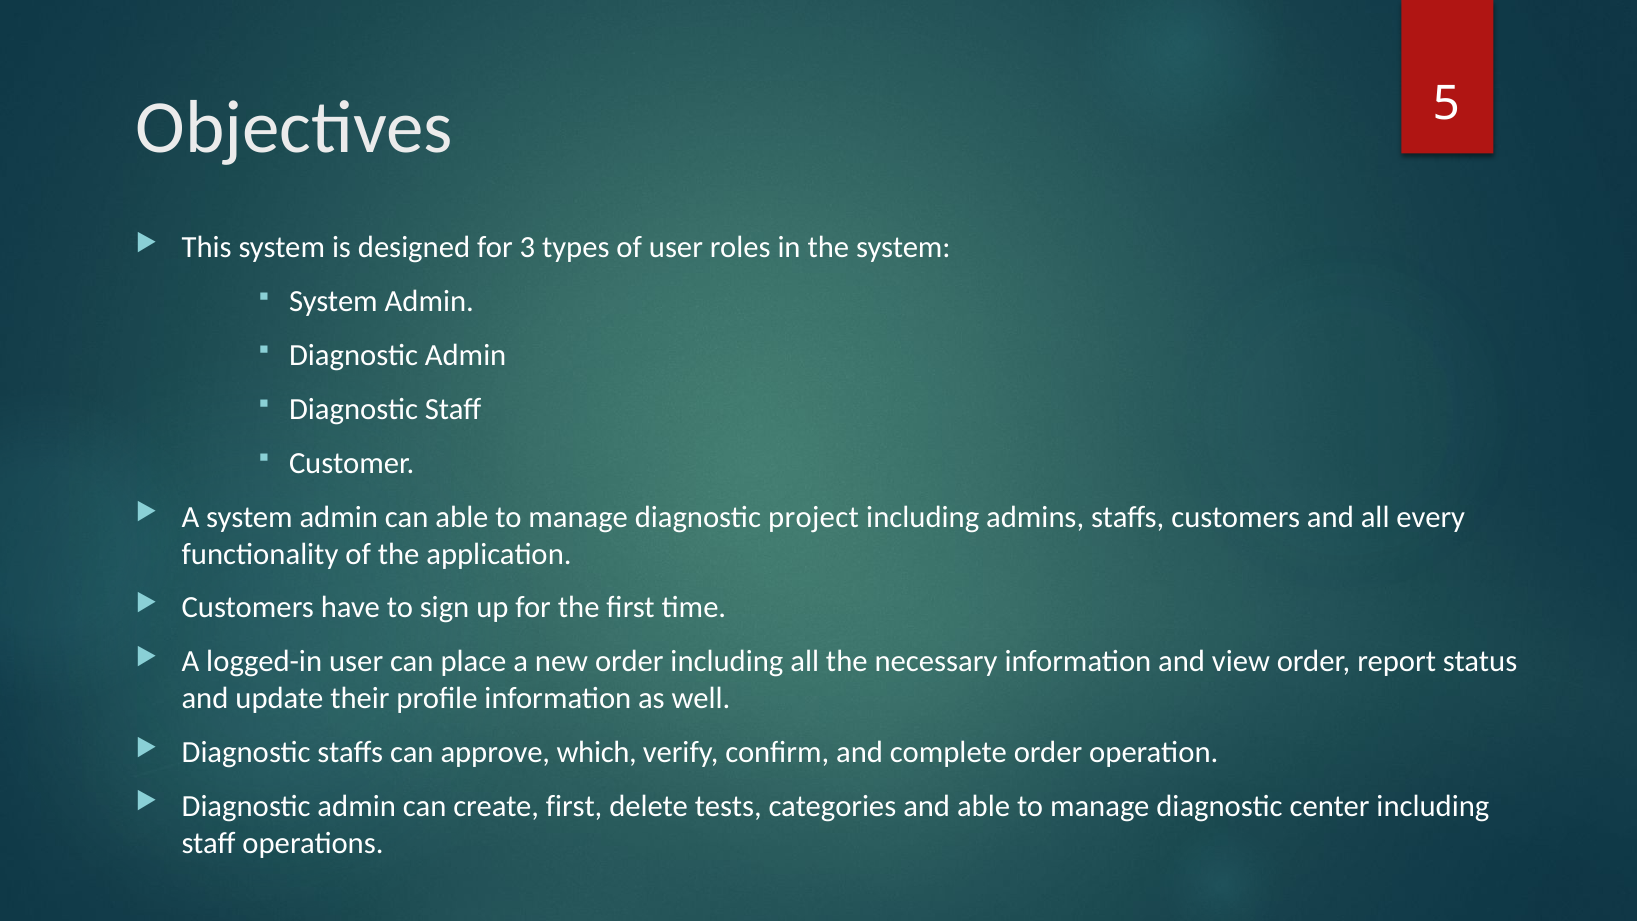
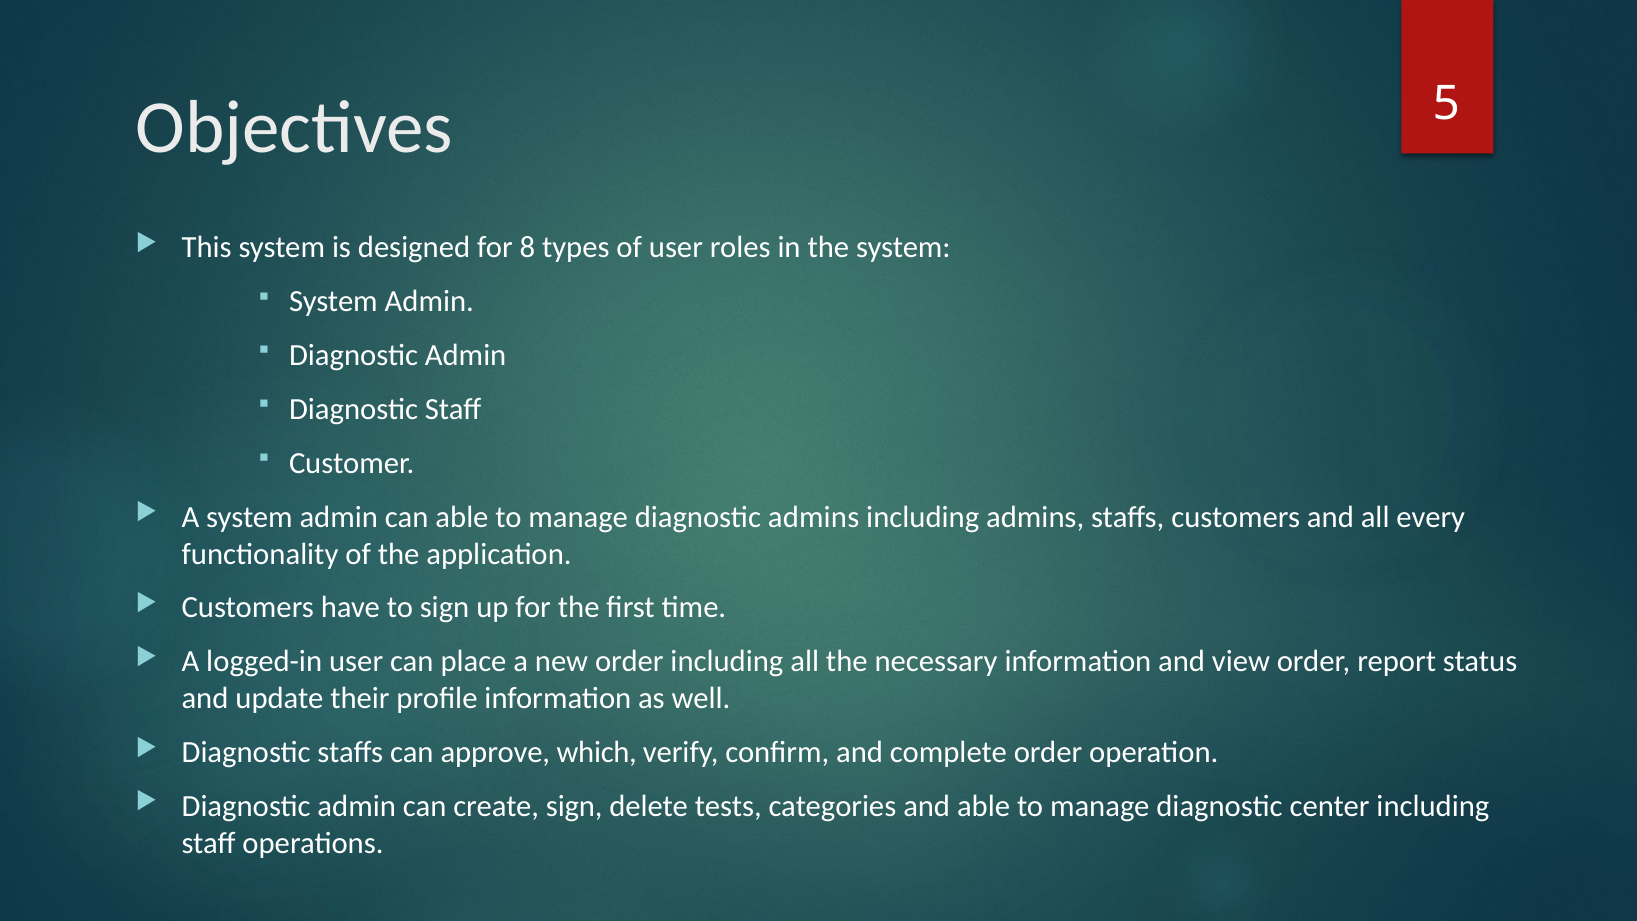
3: 3 -> 8 (527, 247)
diagnostic project: project -> admins (814, 517)
create first: first -> sign (574, 806)
